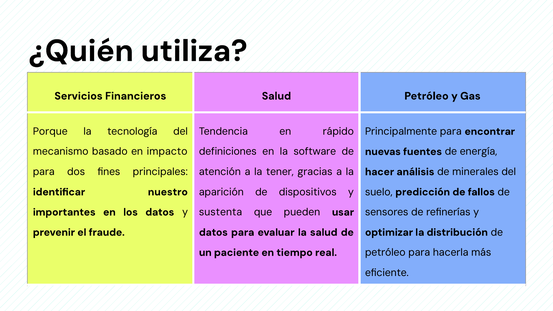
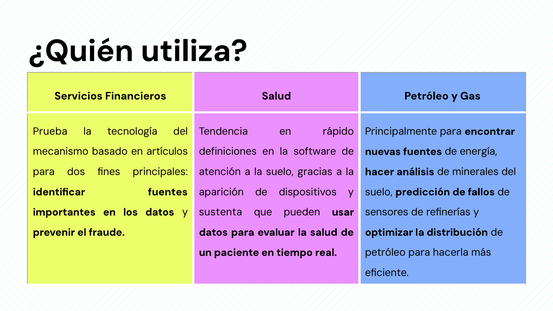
Porque: Porque -> Prueba (50, 131)
impacto: impacto -> artículos (167, 152)
la tener: tener -> suelo (280, 172)
identificar nuestro: nuestro -> fuentes (168, 192)
